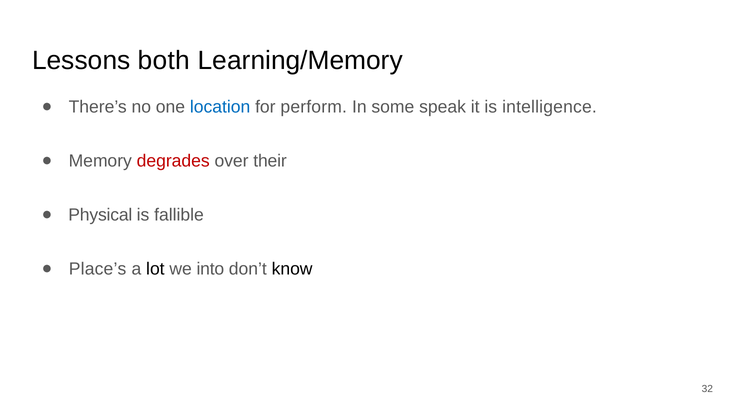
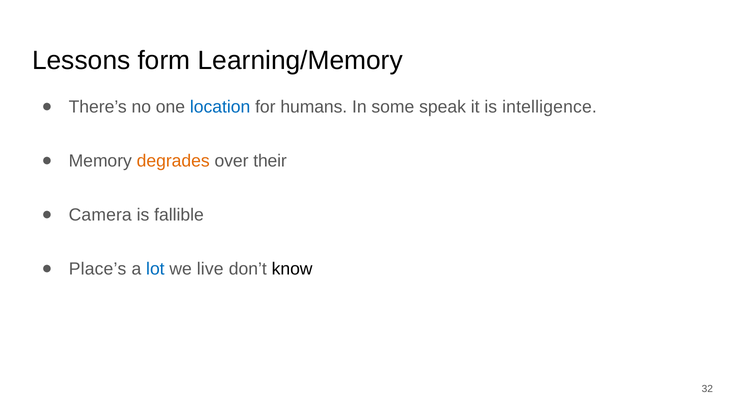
both: both -> form (164, 60)
perform: perform -> humans (314, 107)
degrades colour: red -> orange (173, 161)
Physical: Physical -> Camera (100, 215)
lot colour: black -> blue (155, 269)
into: into -> live (210, 269)
